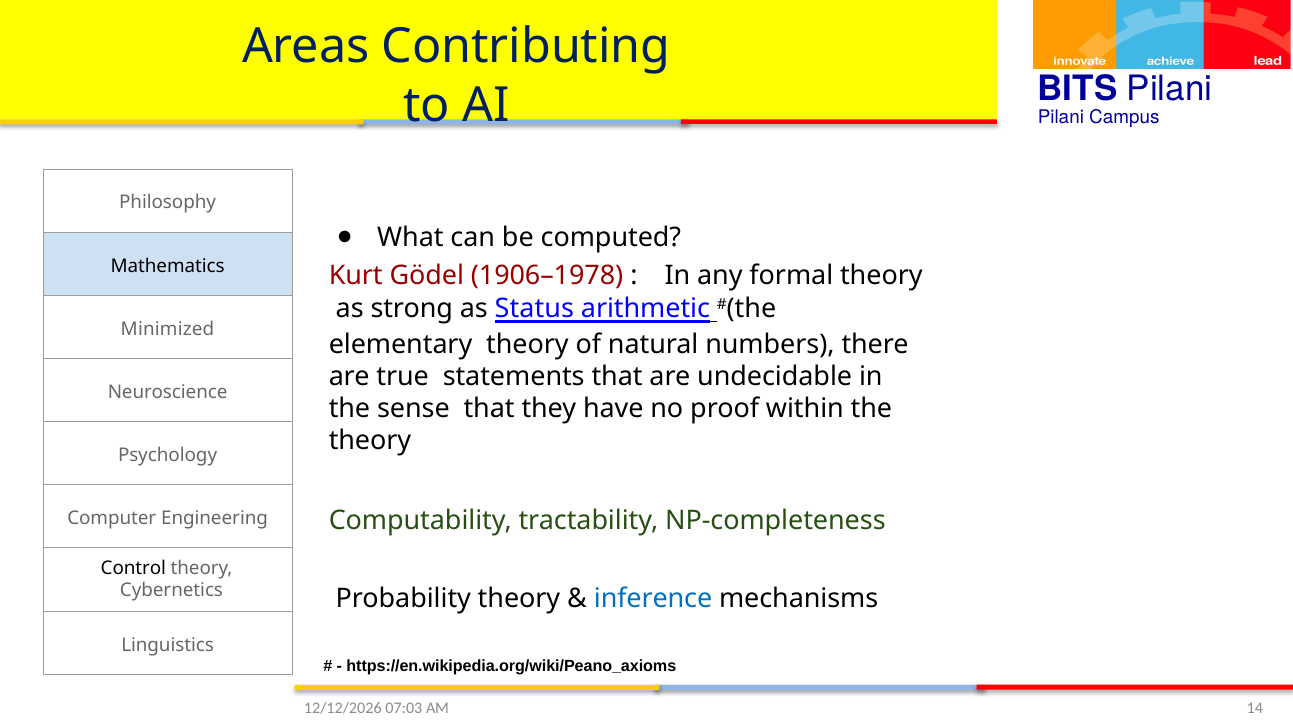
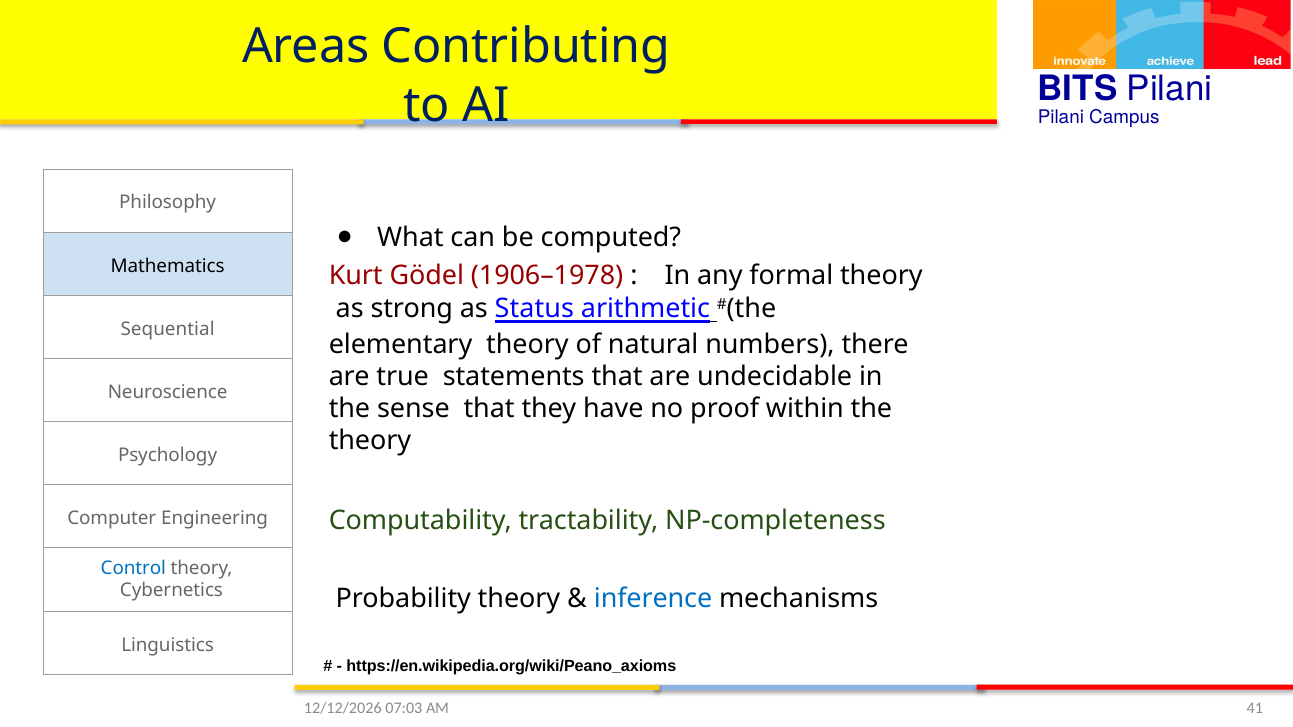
Minimized: Minimized -> Sequential (168, 329)
Control colour: black -> blue (133, 568)
14: 14 -> 41 (1255, 709)
